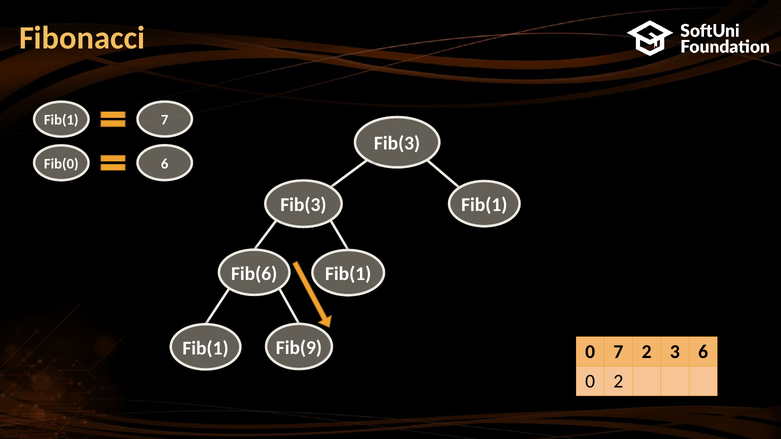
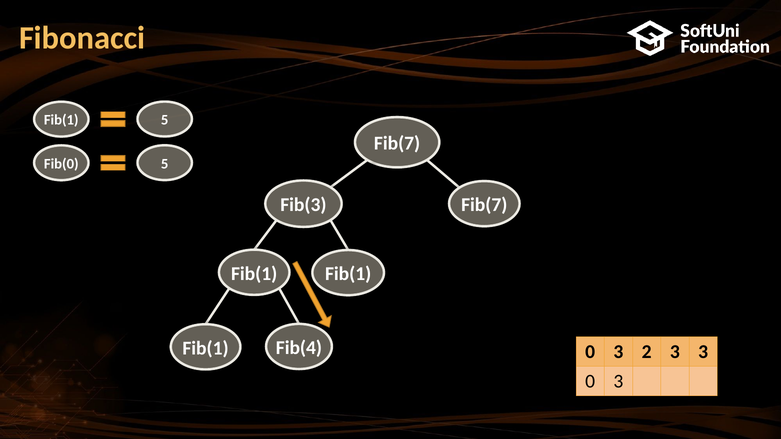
Fib(1 7: 7 -> 5 (165, 120)
Fib(3: Fib(3 -> Fib(7 (397, 144)
Fib(0 6: 6 -> 5 (165, 164)
Fib(3 Fib(1: Fib(1 -> Fib(7 (484, 205)
Fib(6: Fib(6 -> Fib(1 (254, 274)
Fib(9: Fib(9 -> Fib(4 (299, 348)
7: 7 -> 3 (618, 352)
3 6: 6 -> 3 (703, 352)
2: 2 -> 3 (618, 382)
